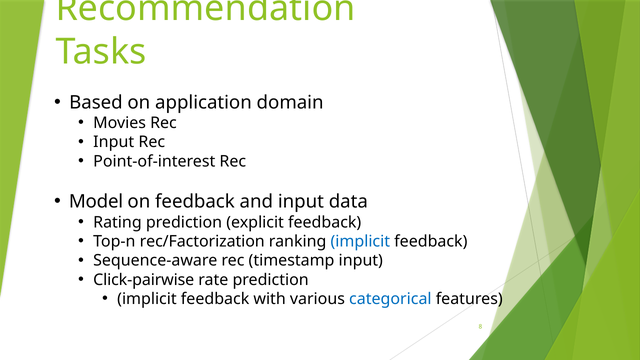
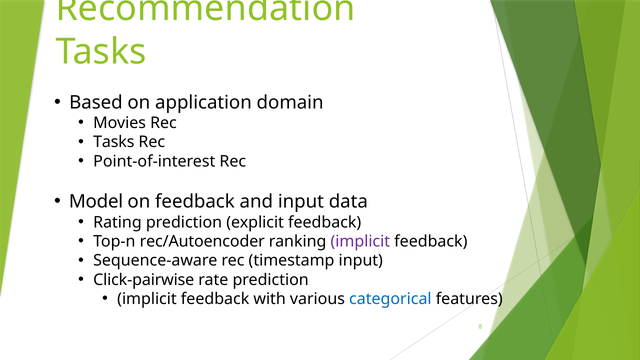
Input: Input -> Tasks (114, 142)
rec/Factorization: rec/Factorization -> rec/Autoencoder (202, 241)
implicit colour: blue -> purple (360, 241)
